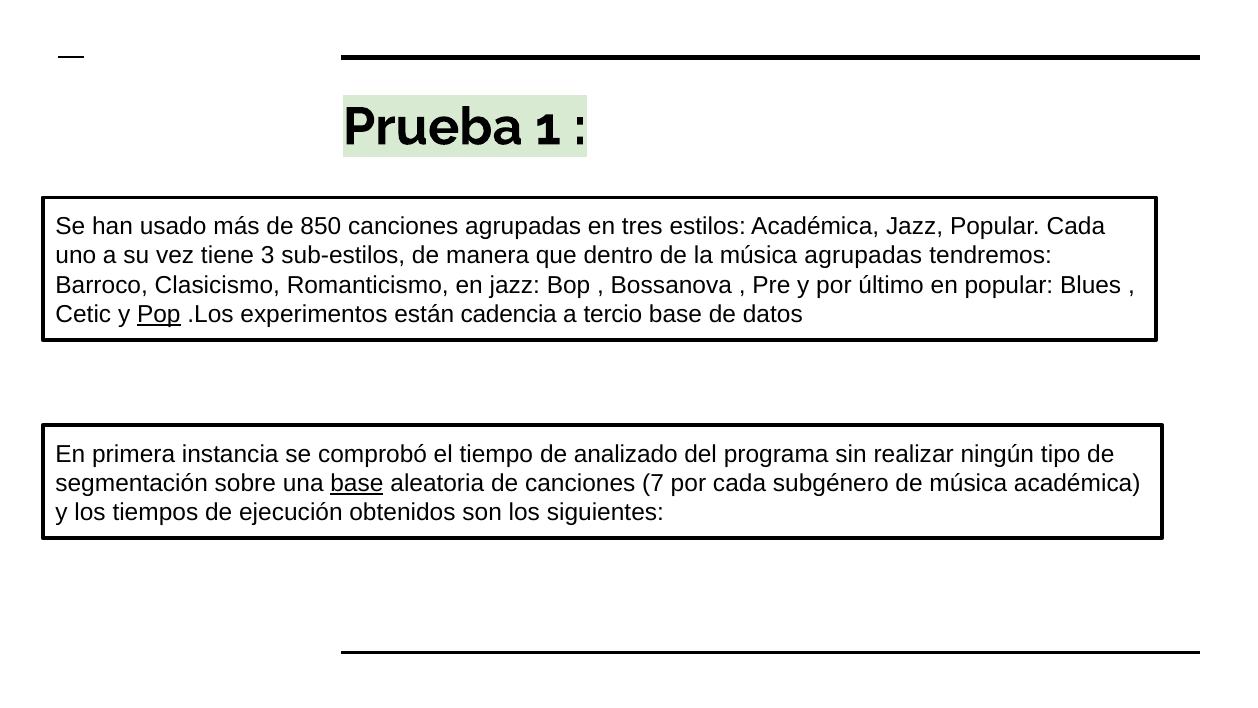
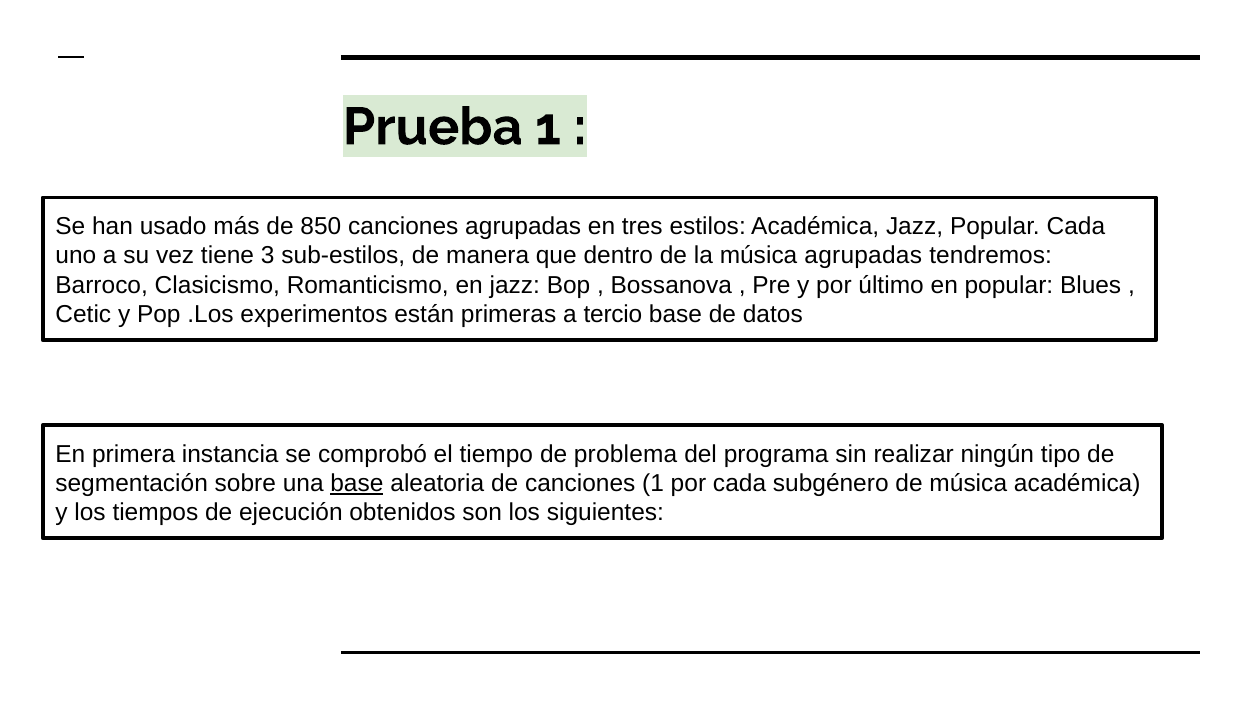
Pop underline: present -> none (159, 314)
cadencia: cadencia -> primeras (509, 314)
analizado: analizado -> problema (626, 454)
canciones 7: 7 -> 1 (653, 483)
